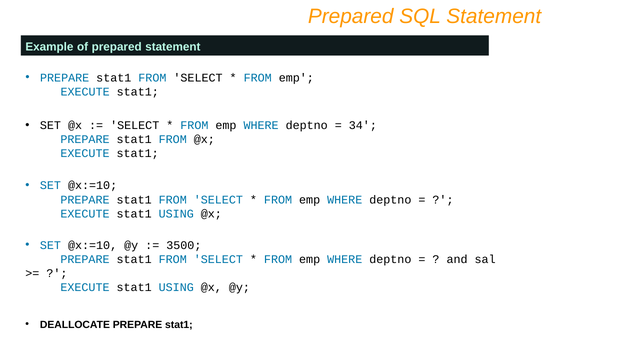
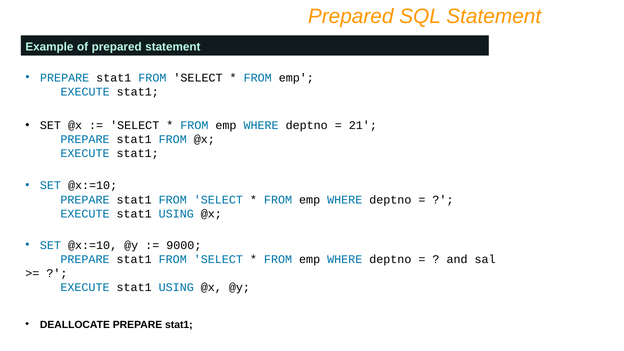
34: 34 -> 21 (363, 125)
3500: 3500 -> 9000 (184, 245)
